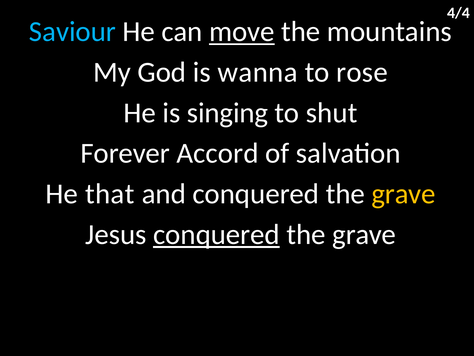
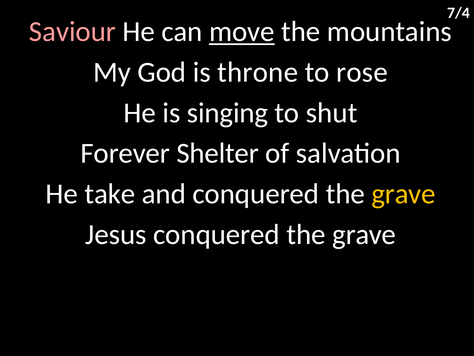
4/4: 4/4 -> 7/4 (458, 13)
Saviour colour: light blue -> pink (72, 32)
wanna: wanna -> throne (258, 72)
Accord: Accord -> Shelter (218, 153)
that: that -> take (110, 194)
conquered underline: present -> none (217, 234)
